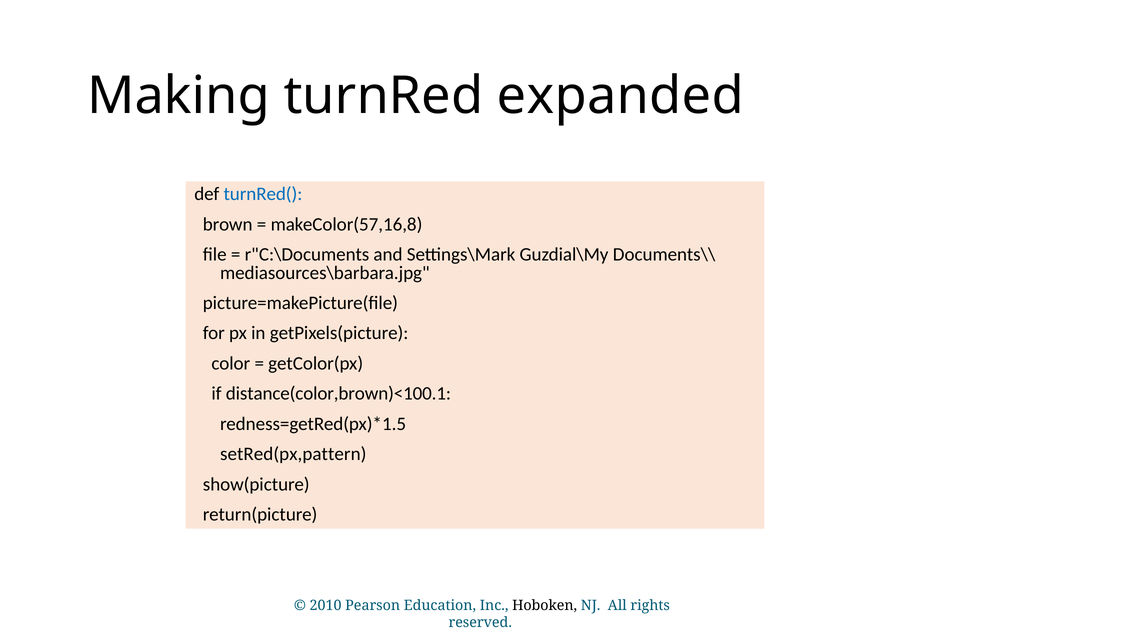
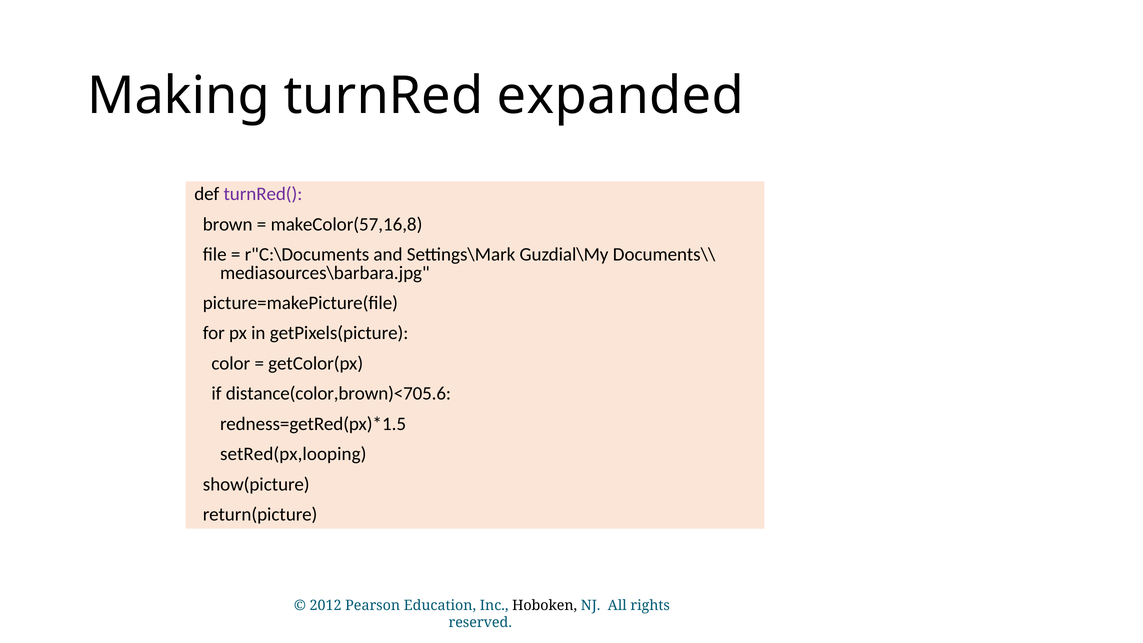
turnRed( colour: blue -> purple (263, 194)
distance(color,brown)<100.1: distance(color,brown)<100.1 -> distance(color,brown)<705.6 (338, 394)
setRed(px,pattern: setRed(px,pattern -> setRed(px,looping (293, 454)
2010: 2010 -> 2012 (326, 605)
